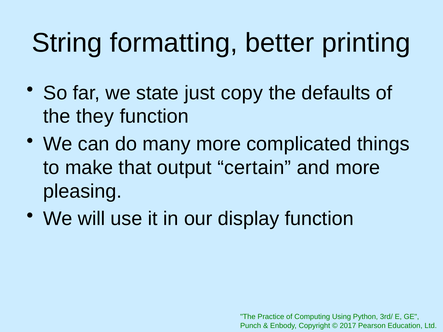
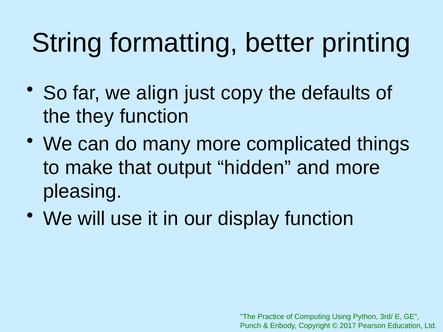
state: state -> align (157, 93)
certain: certain -> hidden (254, 168)
